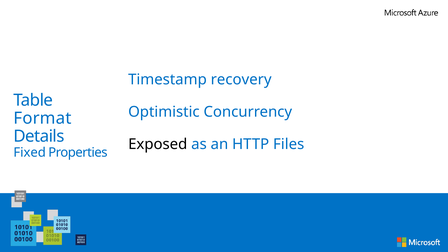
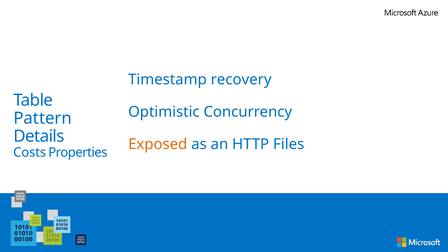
Format: Format -> Pattern (43, 118)
Exposed colour: black -> orange (158, 144)
Fixed: Fixed -> Costs (30, 153)
